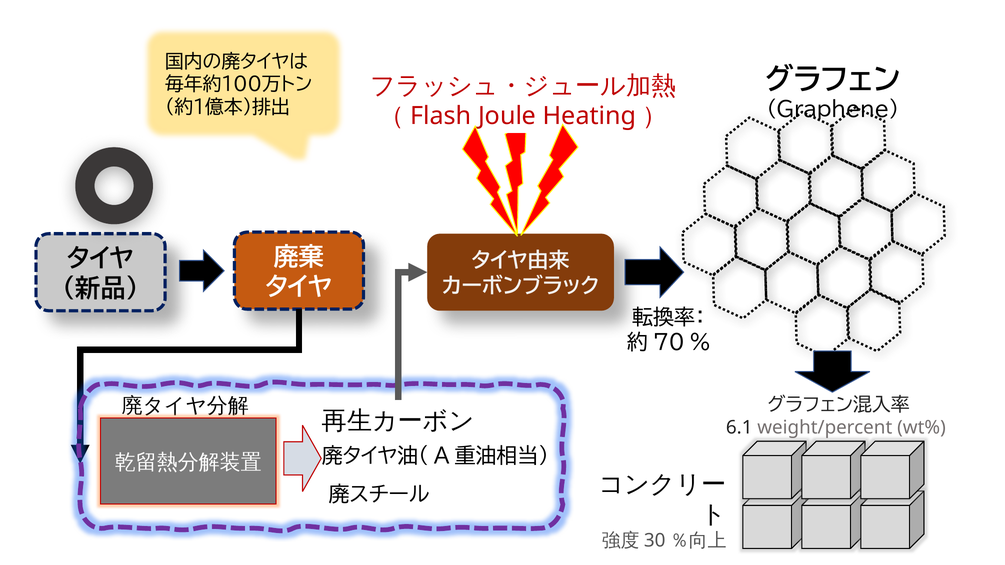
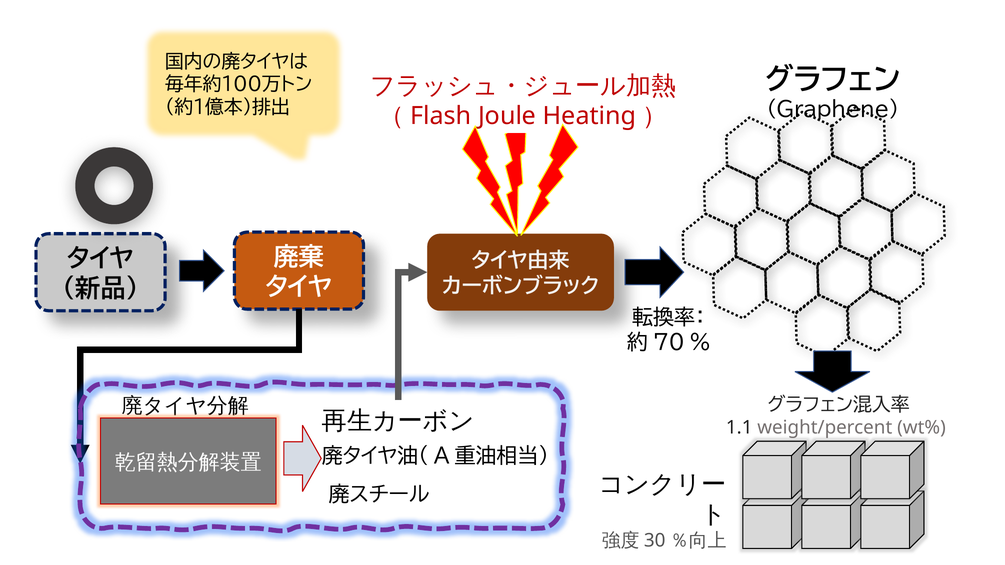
6.1: 6.1 -> 1.1 (739, 428)
